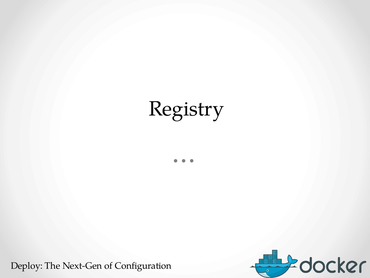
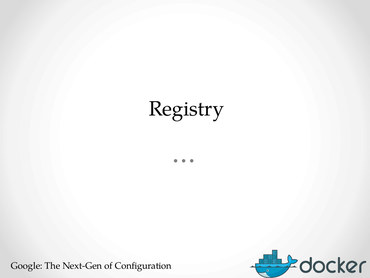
Deploy: Deploy -> Google (27, 265)
